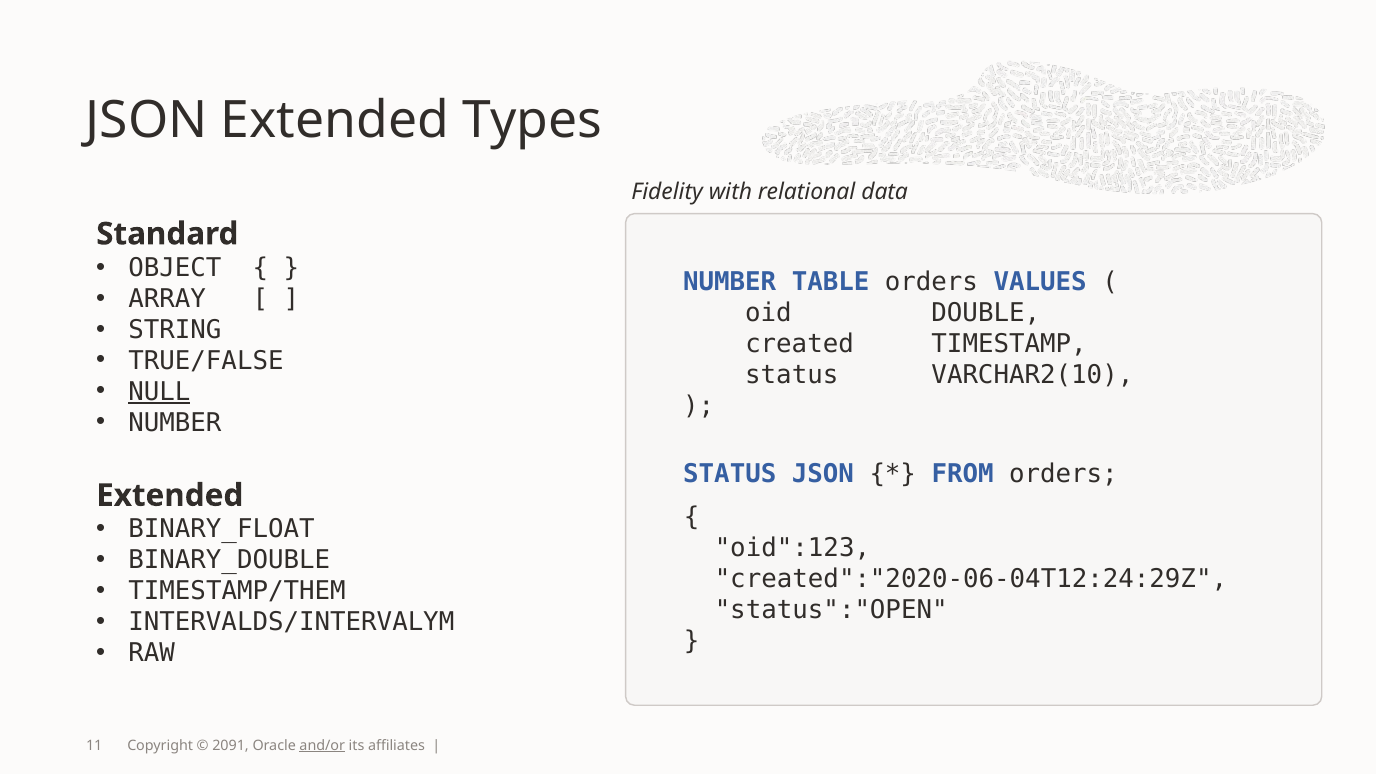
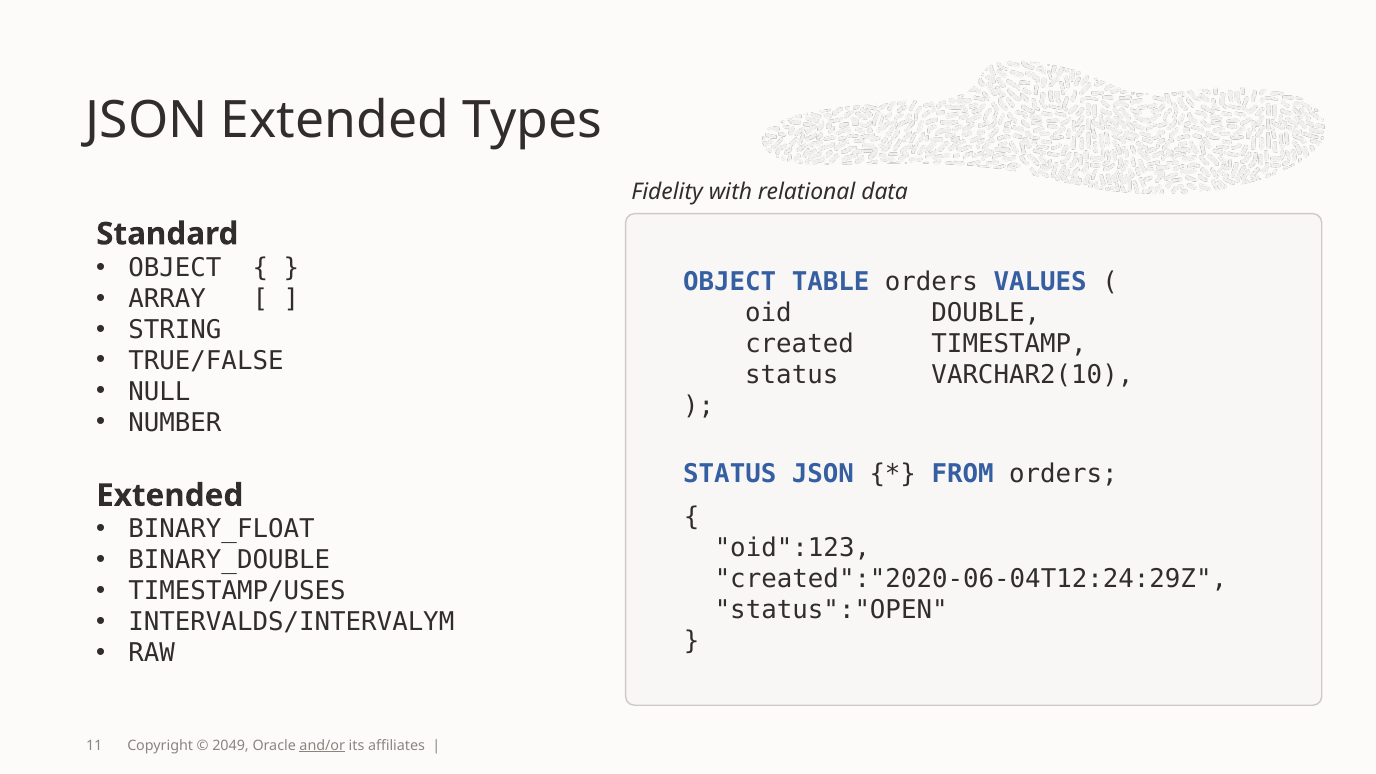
NUMBER: NUMBER -> OBJECT (730, 282)
NULL underline: present -> none (159, 392)
TIMESTAMP/THEM: TIMESTAMP/THEM -> TIMESTAMP/USES (237, 591)
2091: 2091 -> 2049 (231, 745)
